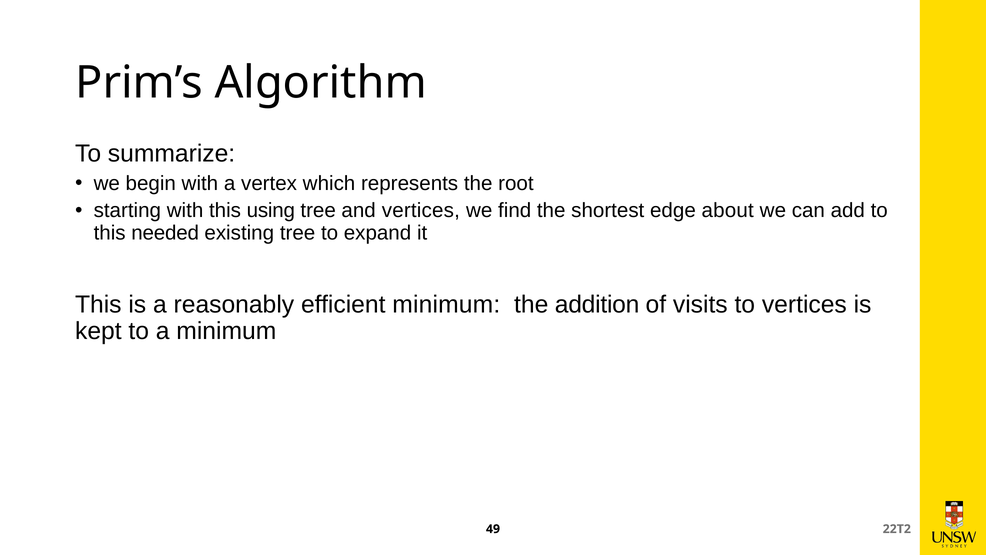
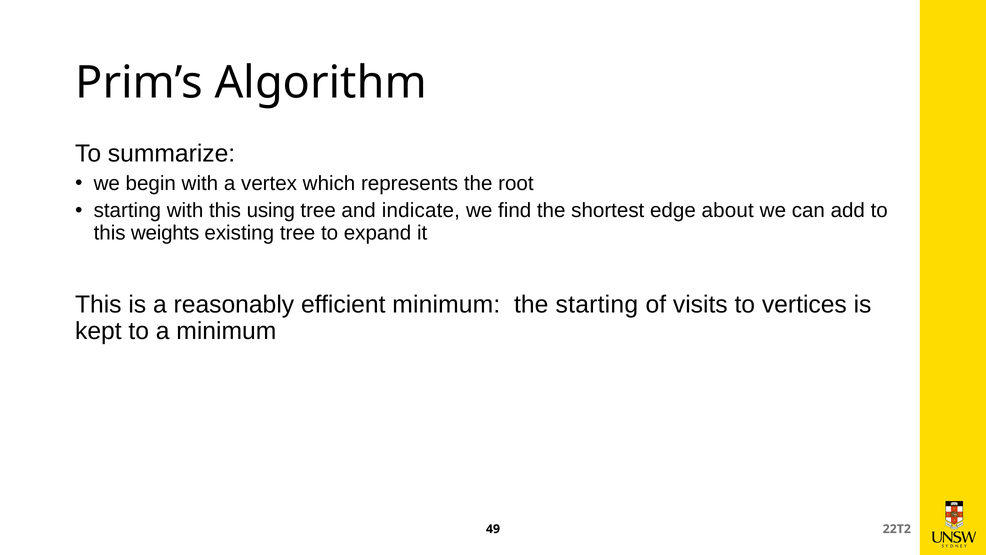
and vertices: vertices -> indicate (421, 211)
needed: needed -> weights (165, 233)
the addition: addition -> starting (597, 304)
